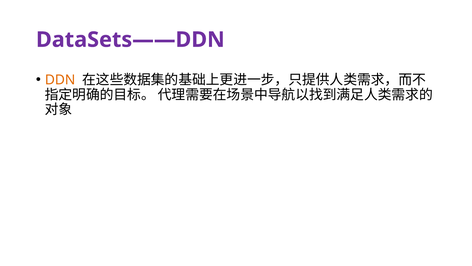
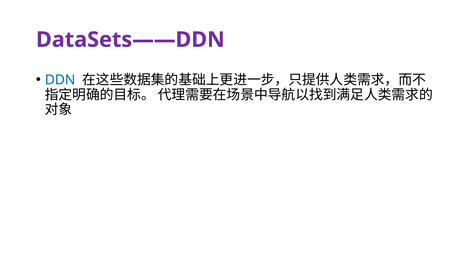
DDN colour: orange -> blue (60, 80)
